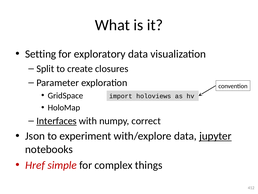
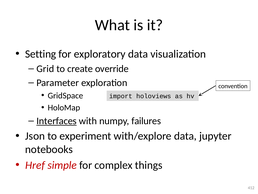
Split: Split -> Grid (45, 69)
closures: closures -> override (112, 69)
correct: correct -> failures (146, 121)
jupyter underline: present -> none (215, 136)
